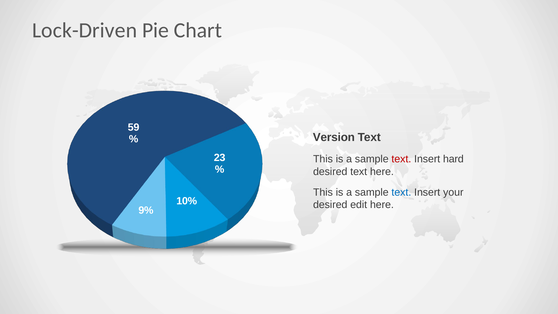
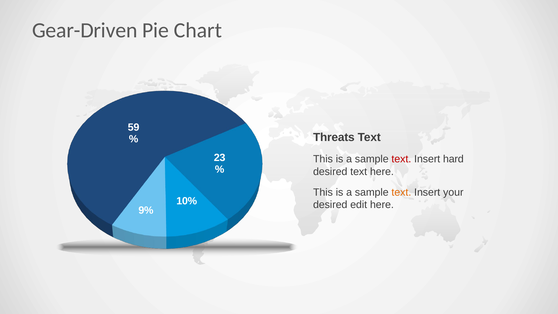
Lock-Driven: Lock-Driven -> Gear-Driven (85, 30)
Version: Version -> Threats (334, 137)
text colour: blue -> orange (401, 192)
